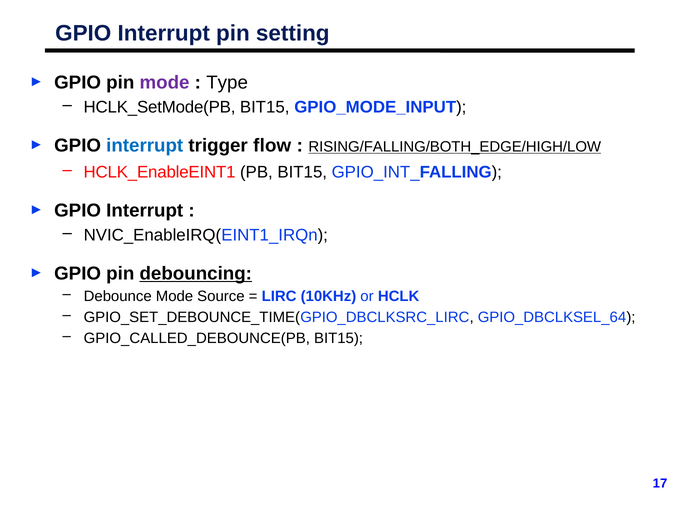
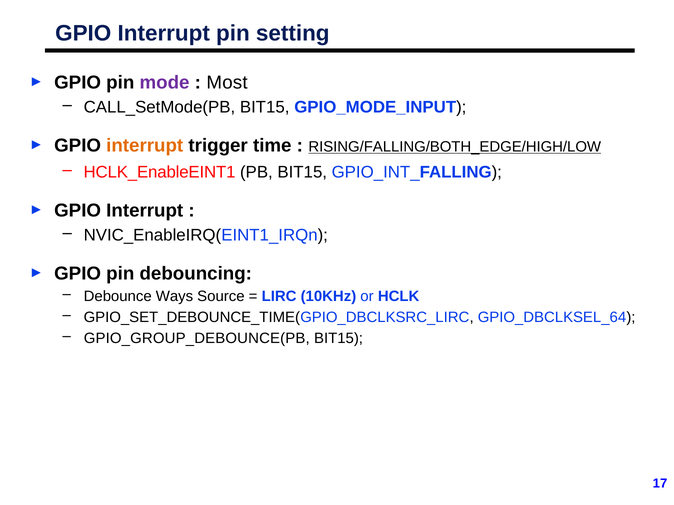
Type: Type -> Most (227, 83)
HCLK_SetMode(PB: HCLK_SetMode(PB -> CALL_SetMode(PB (159, 107)
interrupt colour: blue -> orange (145, 146)
flow: flow -> time (272, 146)
debouncing underline: present -> none (196, 274)
Debounce Mode: Mode -> Ways (174, 297)
GPIO_CALLED_DEBOUNCE(PB: GPIO_CALLED_DEBOUNCE(PB -> GPIO_GROUP_DEBOUNCE(PB (197, 339)
